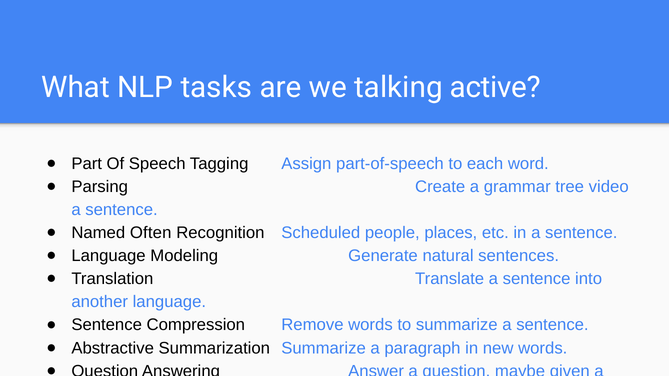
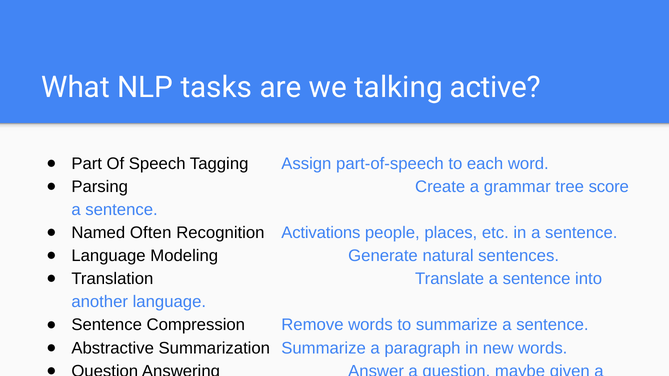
video: video -> score (609, 187)
Scheduled: Scheduled -> Activations (321, 233)
